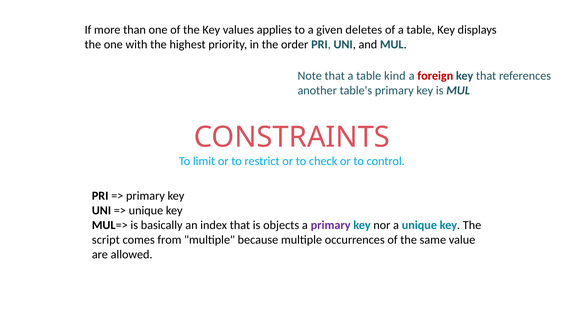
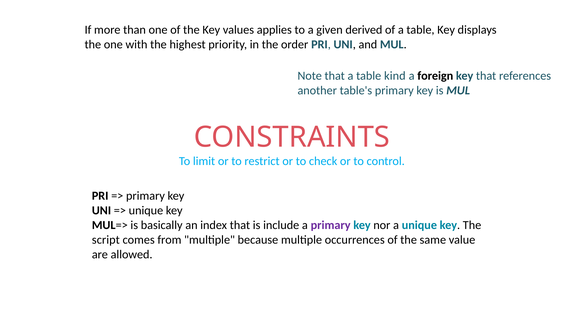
deletes: deletes -> derived (364, 30)
foreign colour: red -> black (435, 76)
objects: objects -> include (281, 225)
